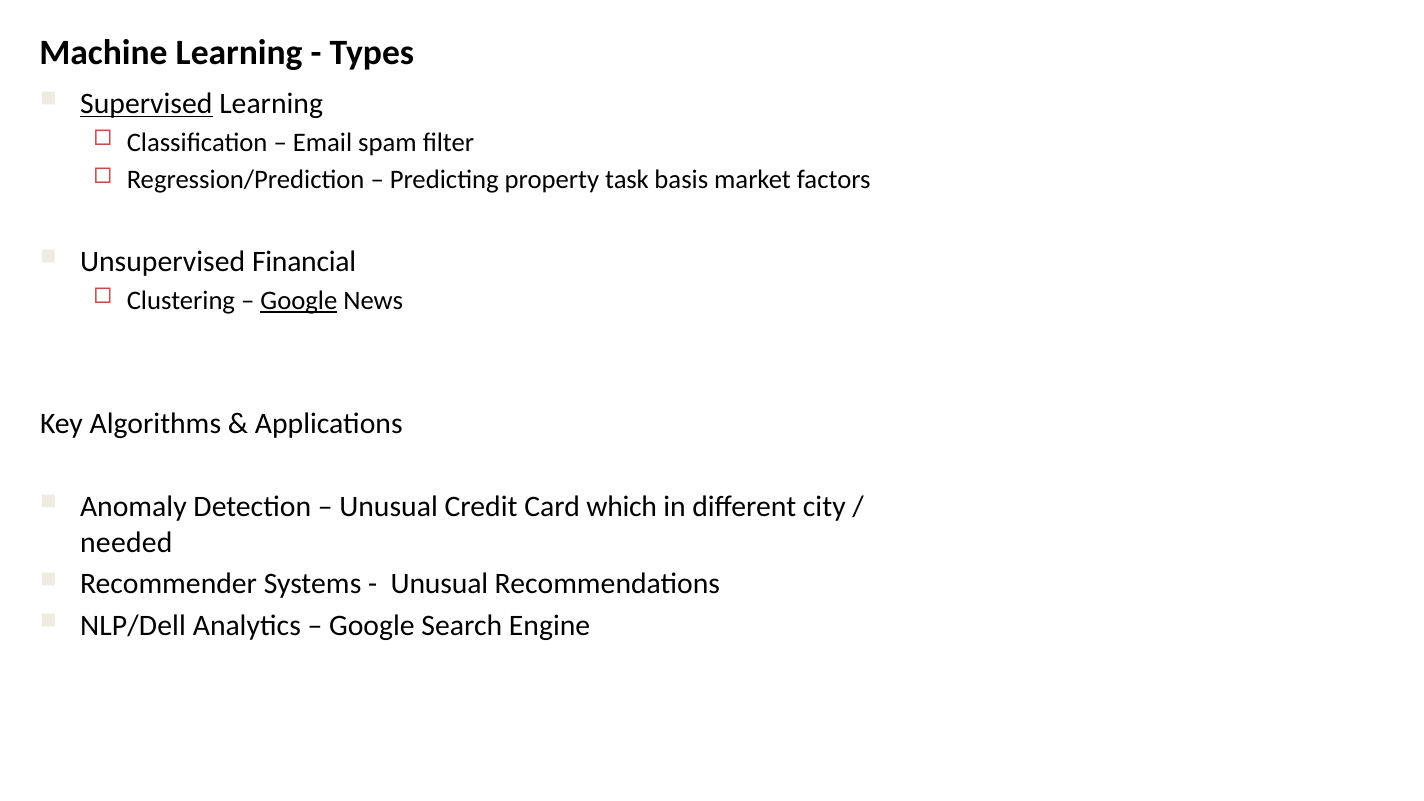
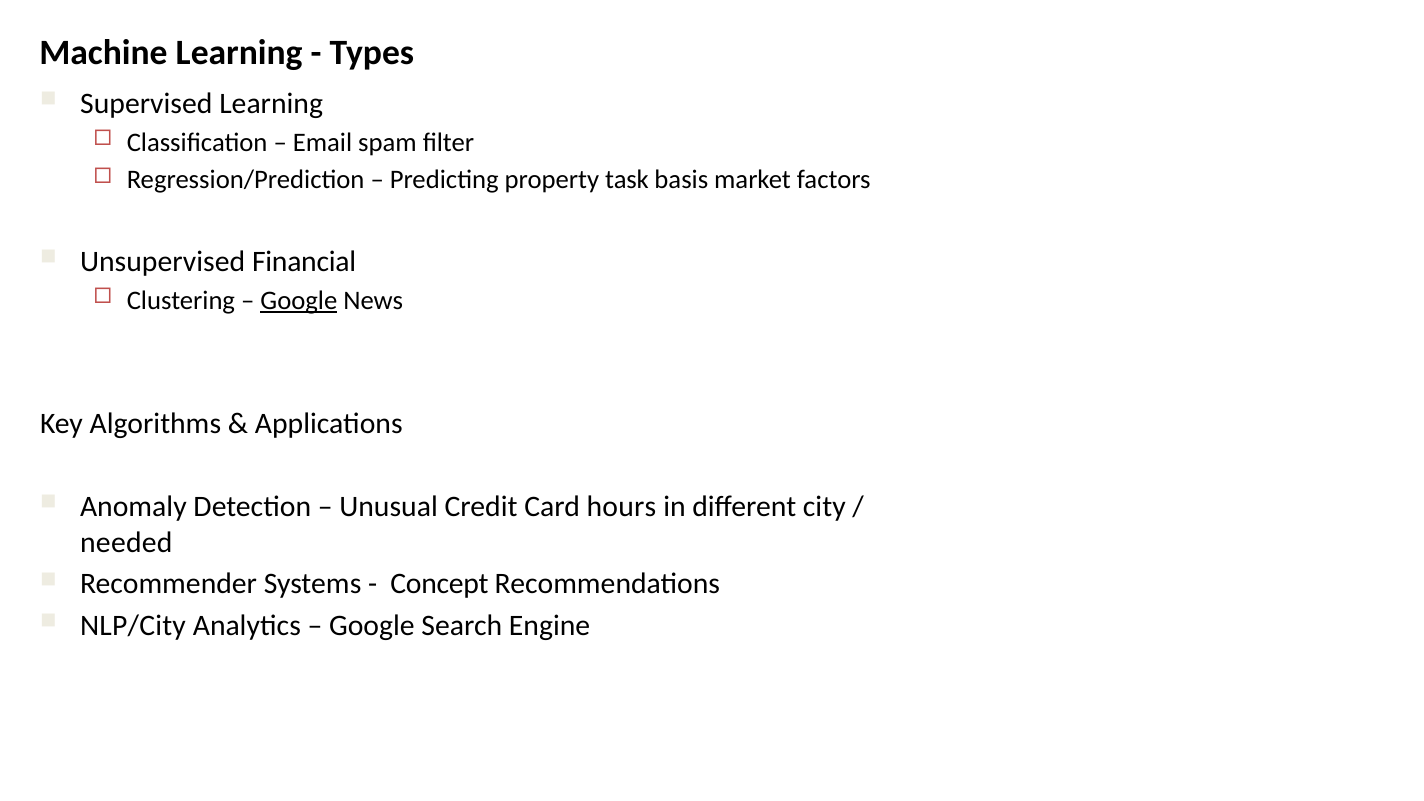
Supervised underline: present -> none (146, 104)
which: which -> hours (621, 507)
Unusual: Unusual -> Concept (439, 584)
NLP/Dell: NLP/Dell -> NLP/City (133, 625)
